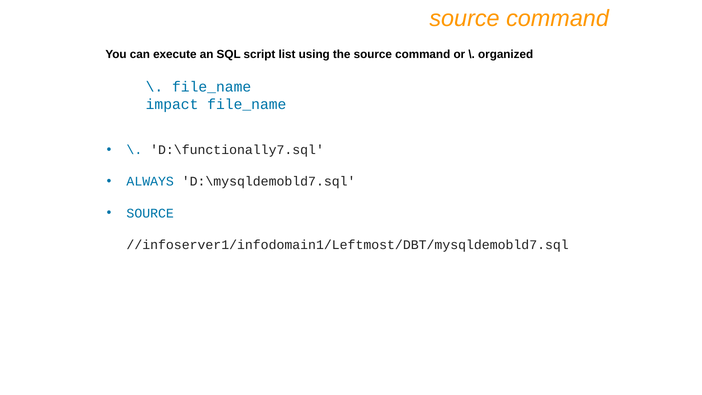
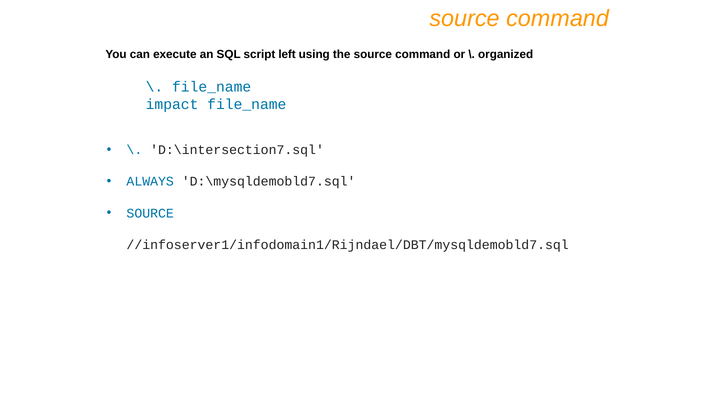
list: list -> left (287, 54)
D:\functionally7.sql: D:\functionally7.sql -> D:\intersection7.sql (237, 150)
//infoserver1/infodomain1/Leftmost/DBT/mysqldemobld7.sql: //infoserver1/infodomain1/Leftmost/DBT/mysqldemobld7.sql -> //infoserver1/infodomain1/Rijndael/DBT/mysqldemobld7.sql (348, 245)
